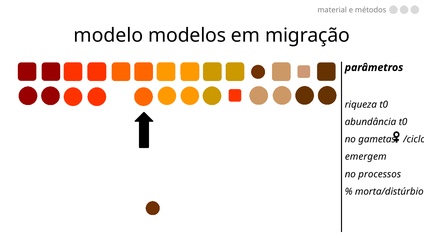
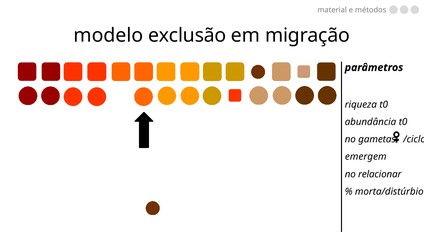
modelos: modelos -> exclusão (187, 36)
processos: processos -> relacionar (380, 175)
